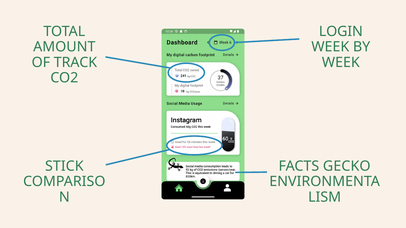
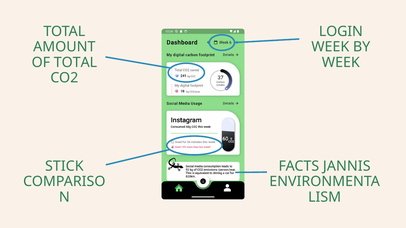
OF TRACK: TRACK -> TOTAL (75, 62)
GECKO: GECKO -> JANNIS (347, 166)
